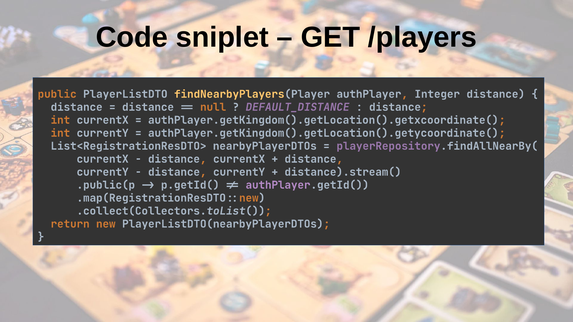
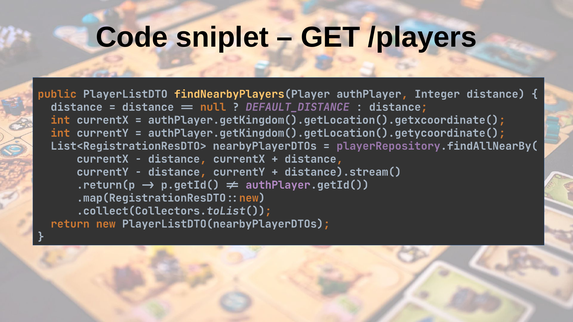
.public(p: .public(p -> .return(p (106, 185)
